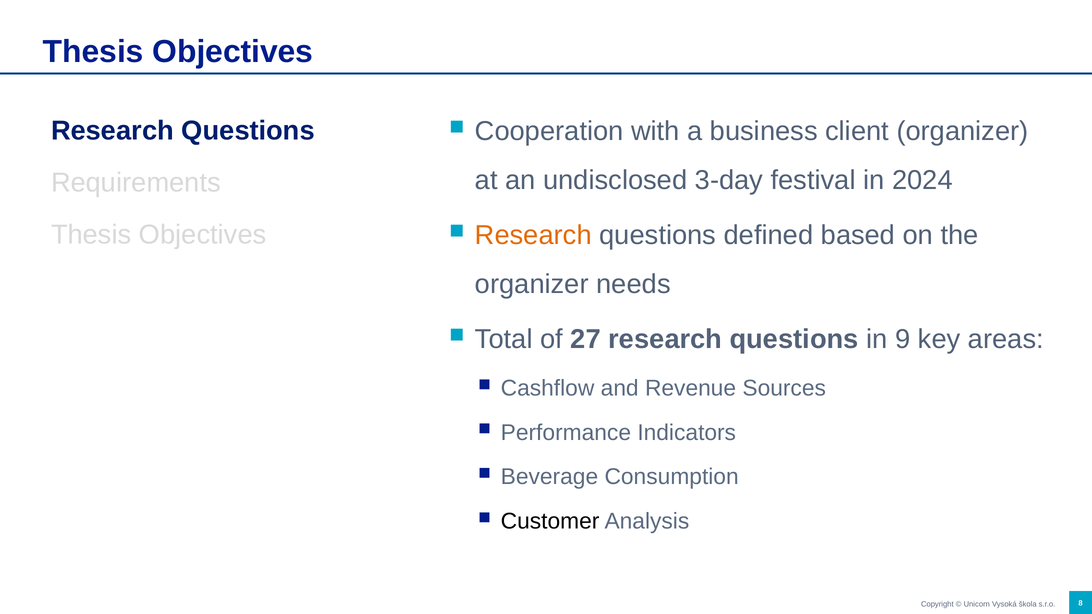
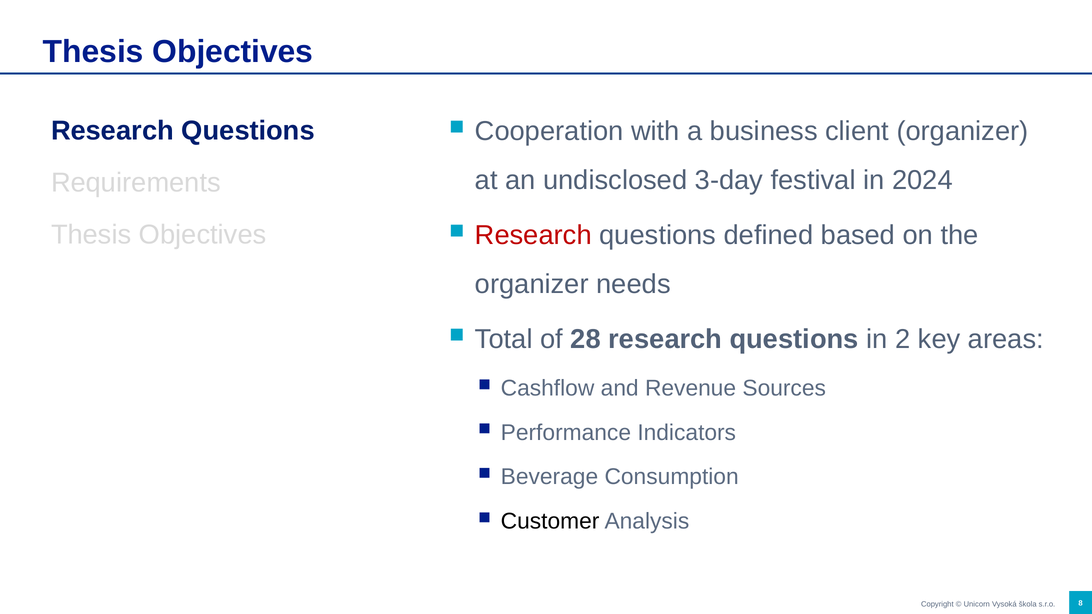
Research colour: orange -> red (533, 235)
27: 27 -> 28 (586, 339)
9: 9 -> 2 (903, 339)
